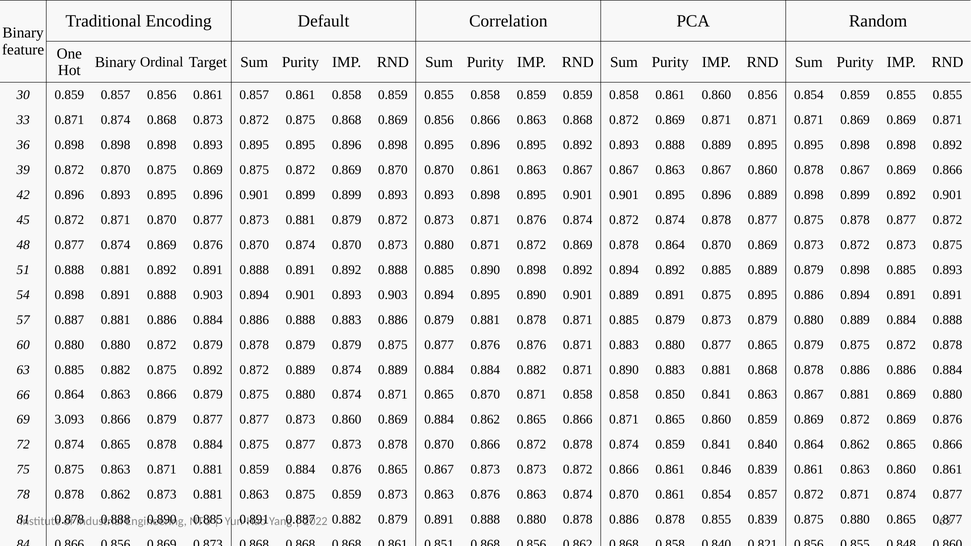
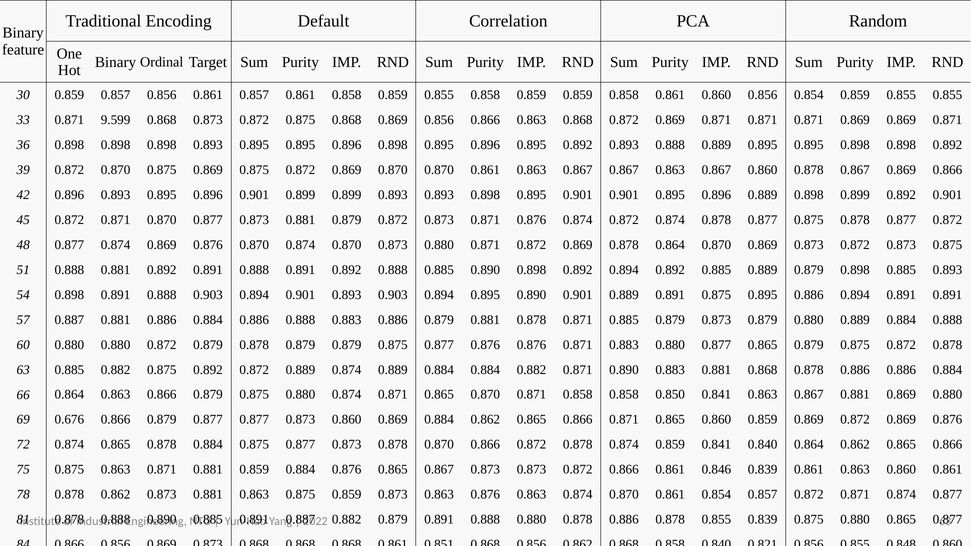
33 0.871 0.874: 0.874 -> 9.599 (116, 120)
3.093: 3.093 -> 0.676 (69, 420)
